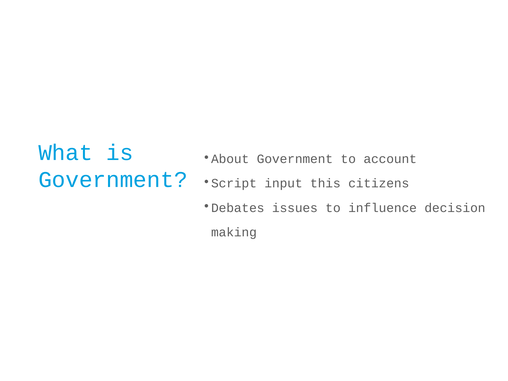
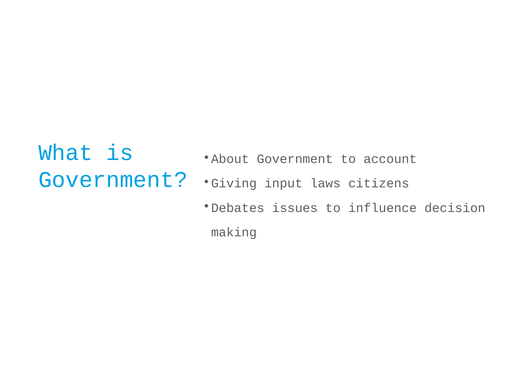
Script: Script -> Giving (234, 183)
this: this -> laws (325, 183)
